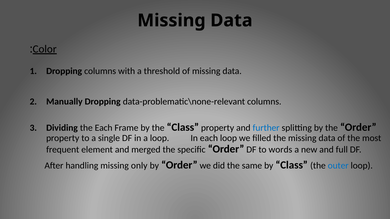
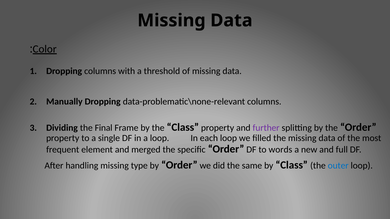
the Each: Each -> Final (104, 128)
further colour: blue -> purple (266, 128)
only: only -> type (139, 166)
